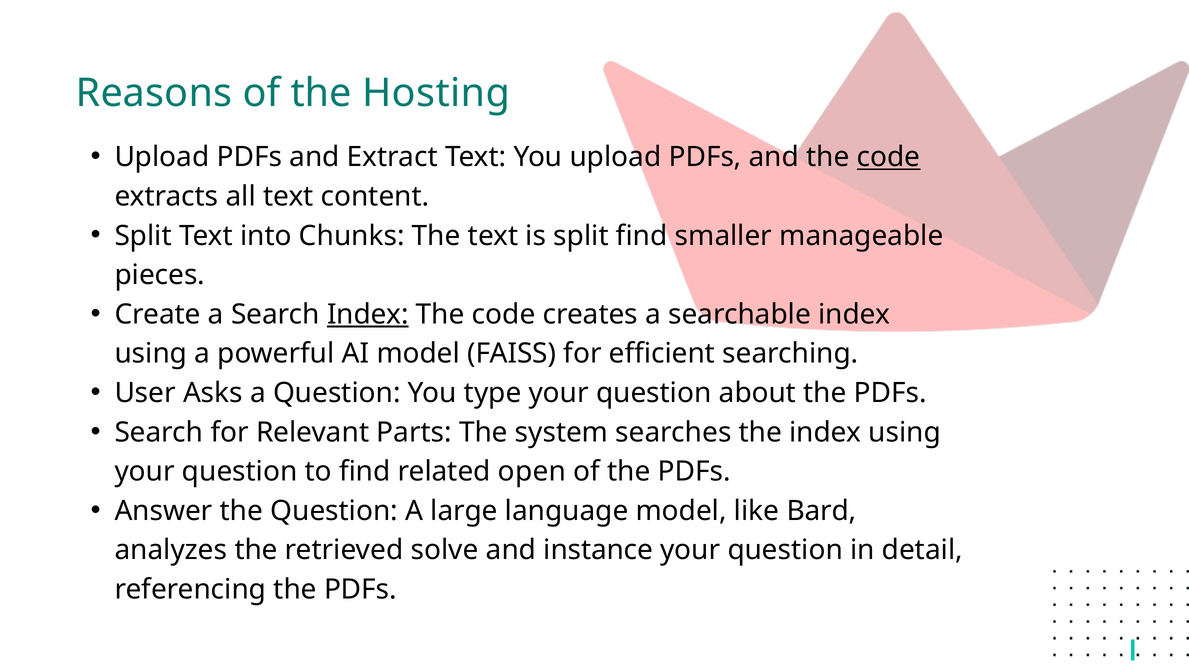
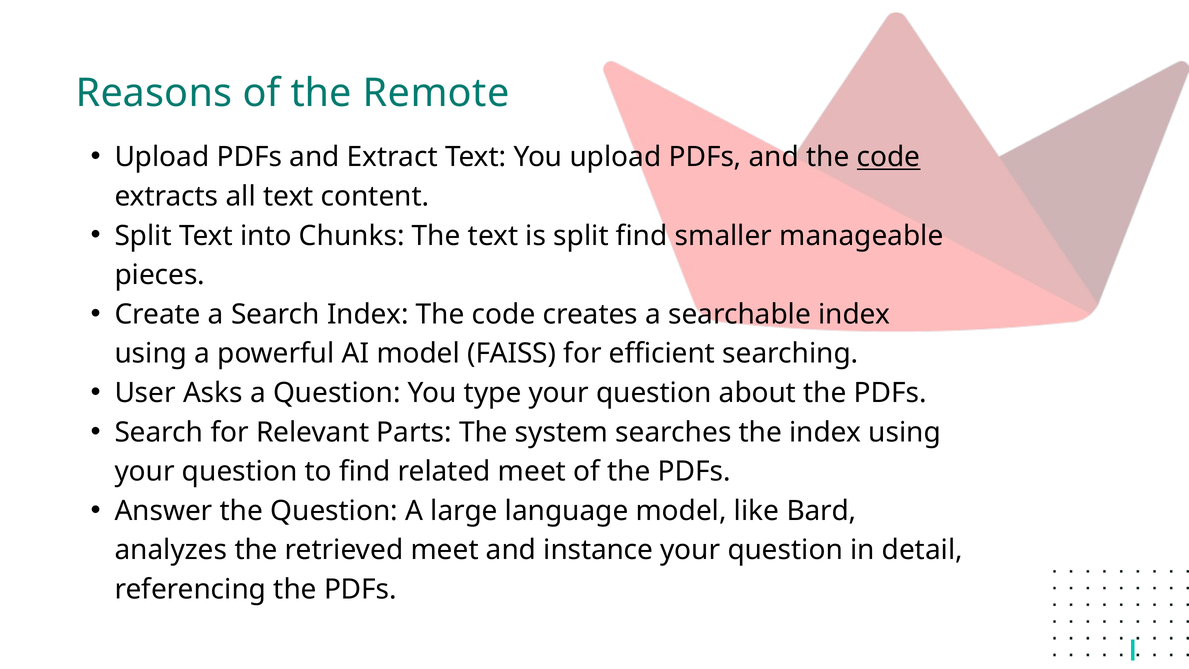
Hosting: Hosting -> Remote (436, 93)
Index underline: present -> none (368, 314)
related open: open -> meet (532, 471)
retrieved solve: solve -> meet (445, 550)
